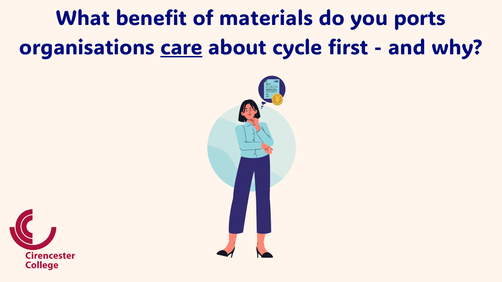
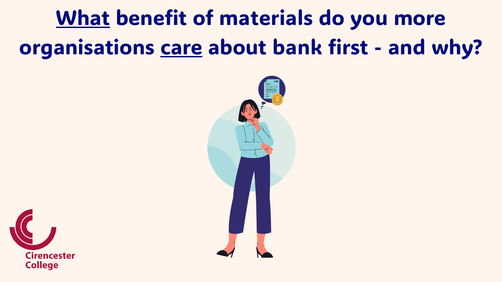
What underline: none -> present (83, 18)
ports: ports -> more (420, 18)
cycle: cycle -> bank (297, 48)
